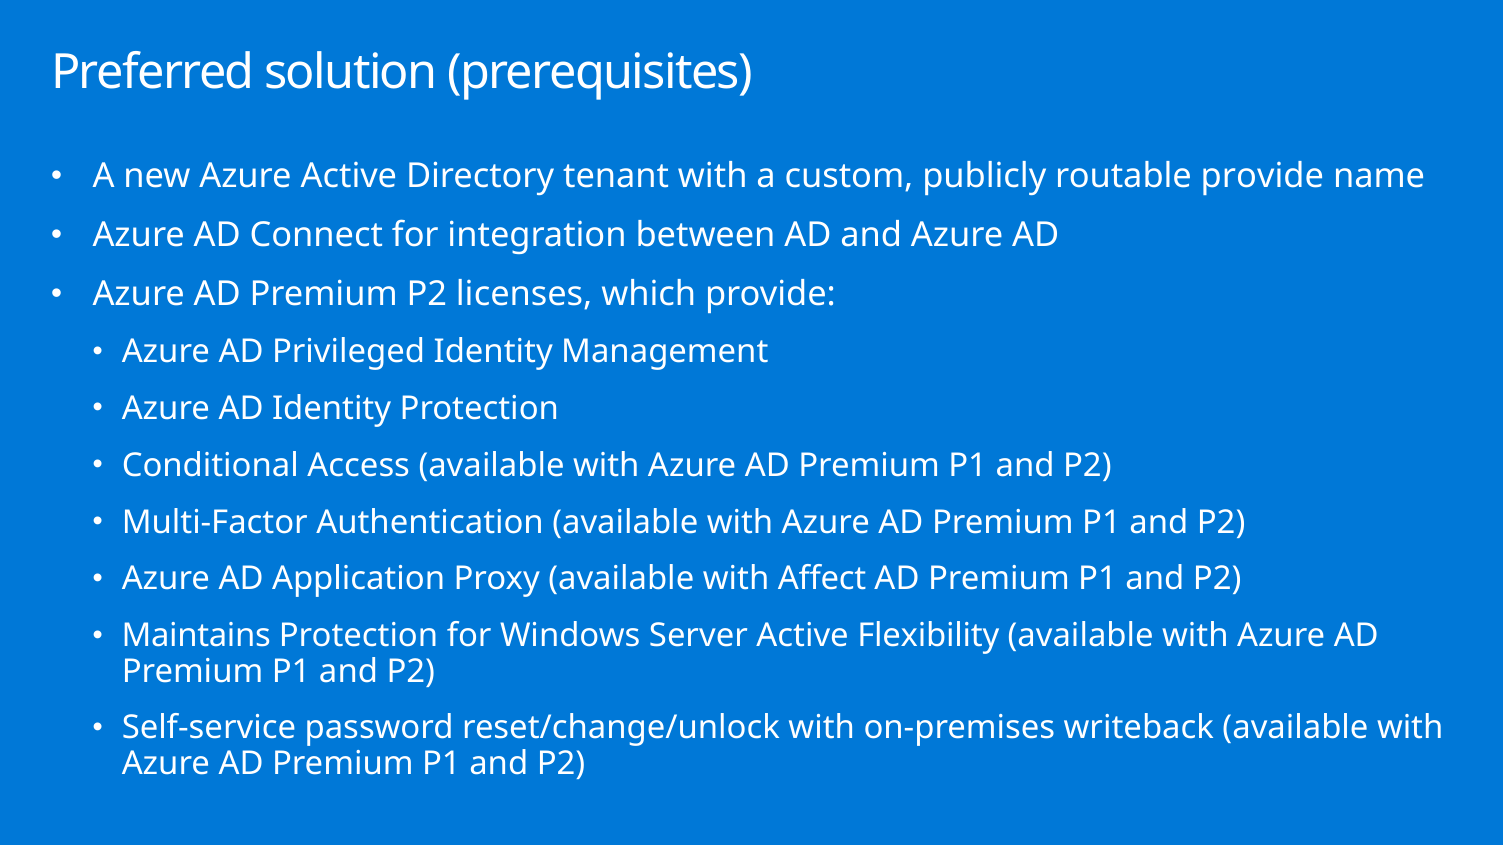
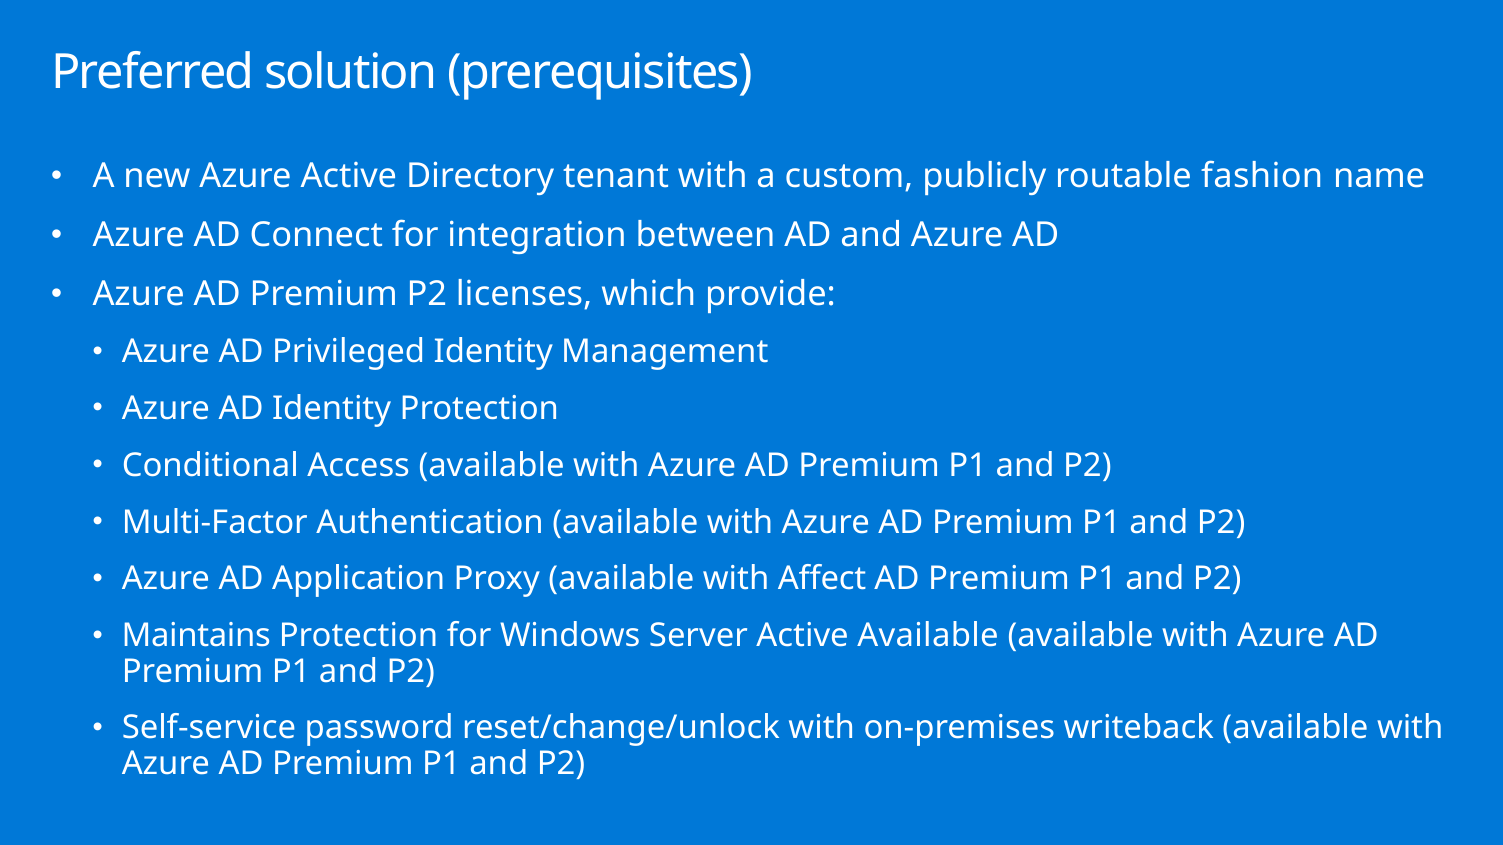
routable provide: provide -> fashion (1262, 176)
Active Flexibility: Flexibility -> Available (928, 636)
